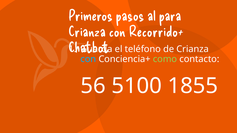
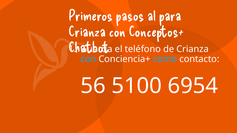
Recorrido+: Recorrido+ -> Conceptos+ (157, 32)
como colour: light green -> light blue (165, 59)
1855: 1855 -> 6954 (193, 86)
